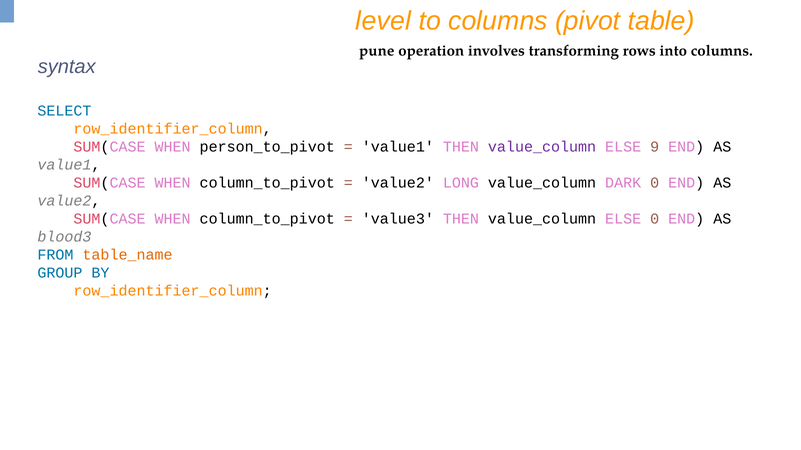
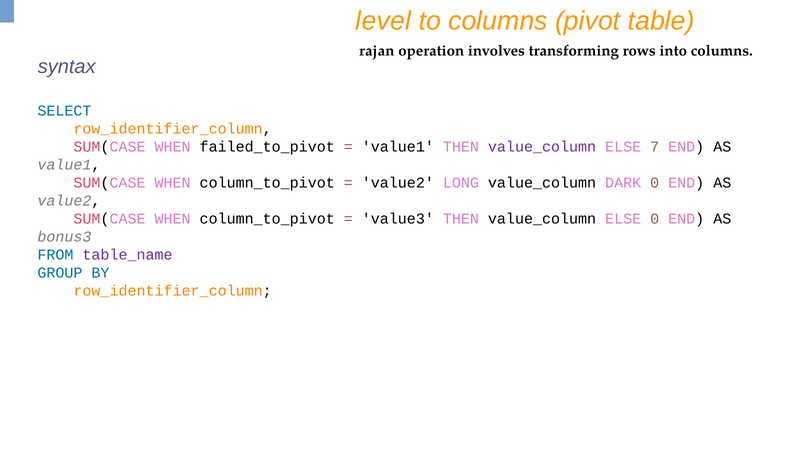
pune: pune -> rajan (377, 51)
person_to_pivot: person_to_pivot -> failed_to_pivot (267, 147)
9: 9 -> 7 (655, 147)
blood3: blood3 -> bonus3 (64, 237)
table_name colour: orange -> purple (128, 255)
